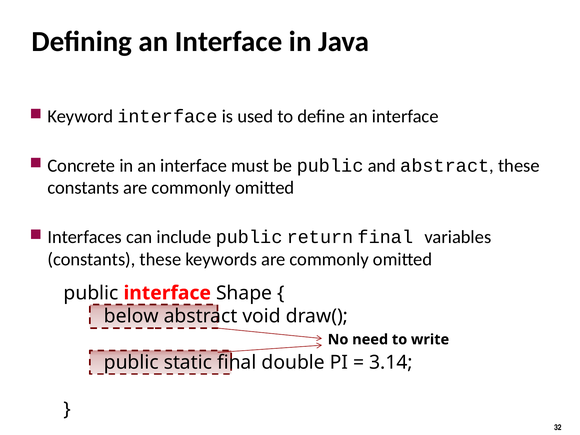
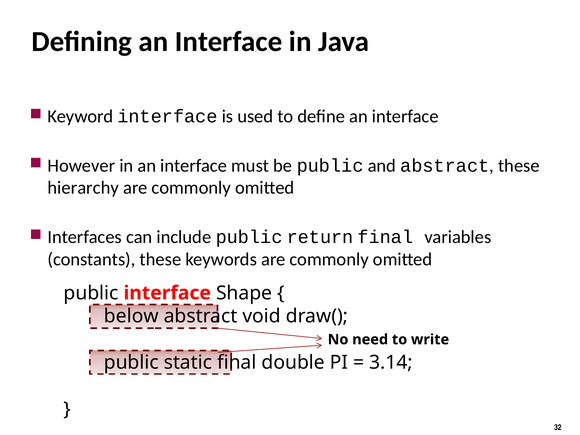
Concrete: Concrete -> However (81, 166)
constants: constants -> hierarchy (83, 188)
